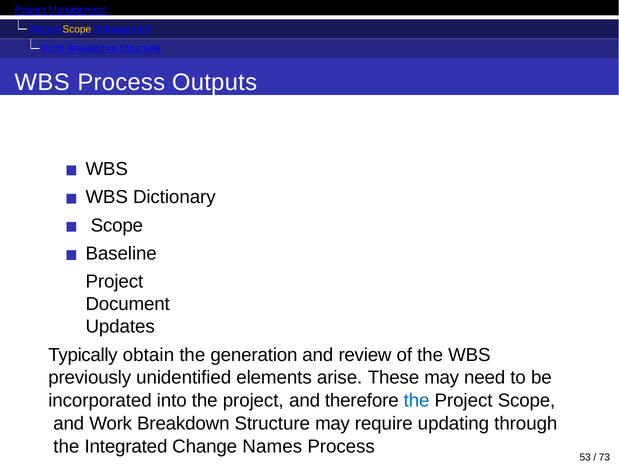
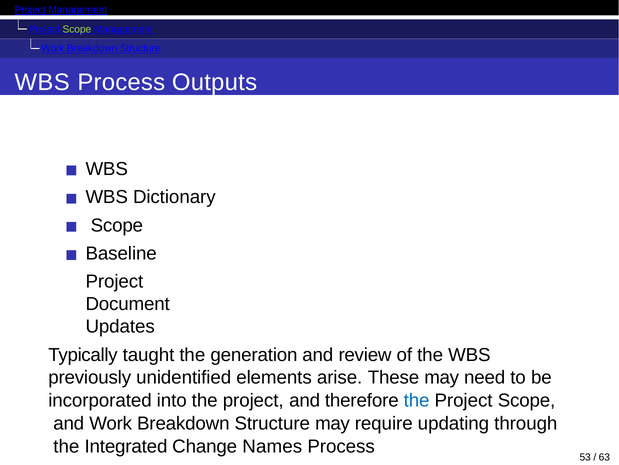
Scope colour: yellow -> light green (77, 29)
obtain: obtain -> taught (148, 355)
73: 73 -> 63 (604, 457)
